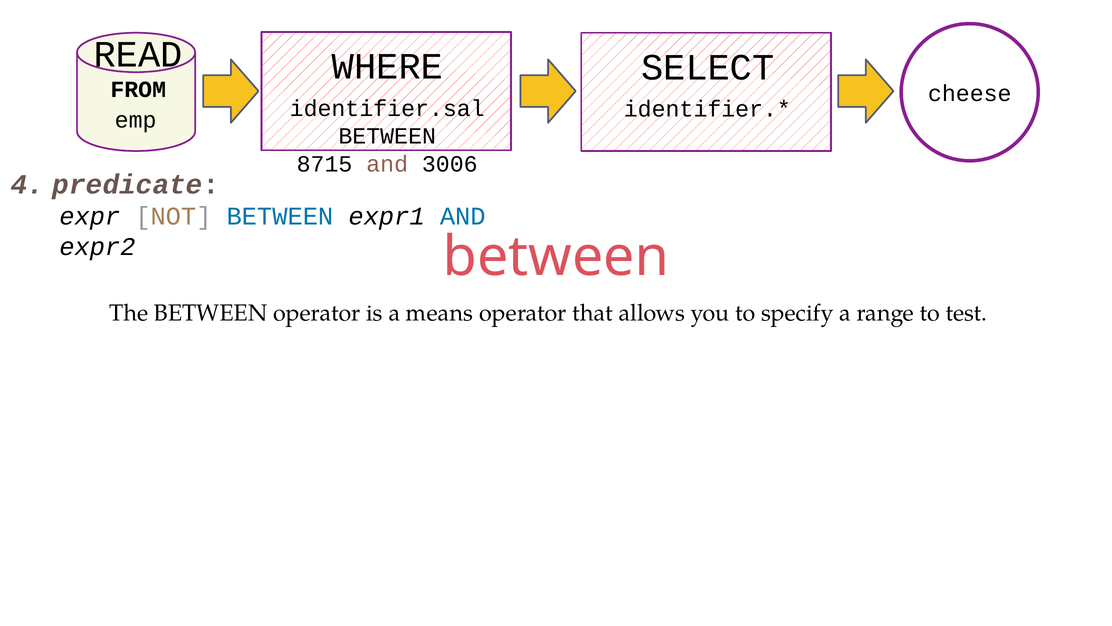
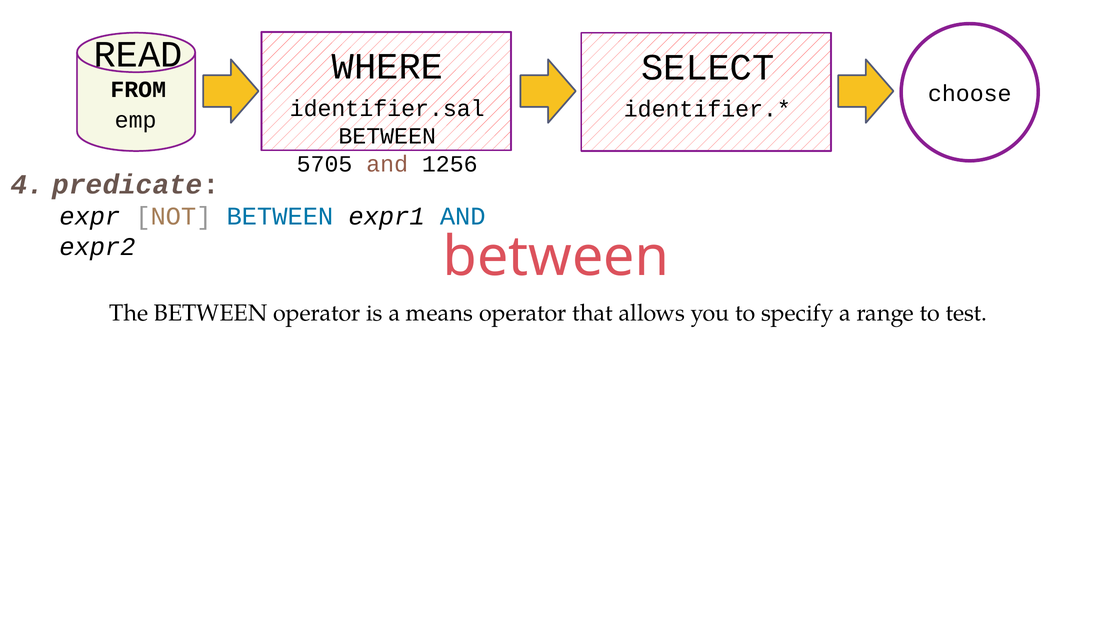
cheese: cheese -> choose (970, 94)
8715: 8715 -> 5705 (325, 164)
3006: 3006 -> 1256 (450, 164)
